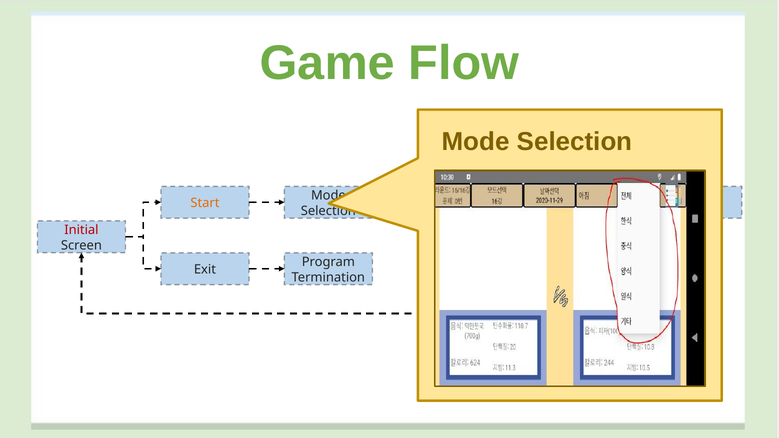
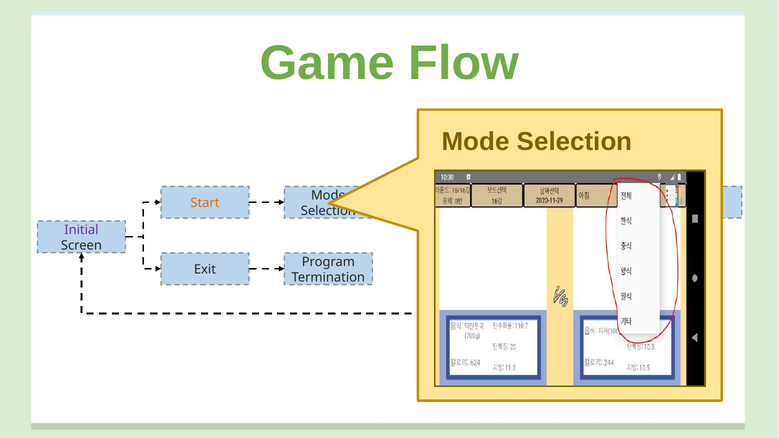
Initial colour: red -> purple (81, 230)
